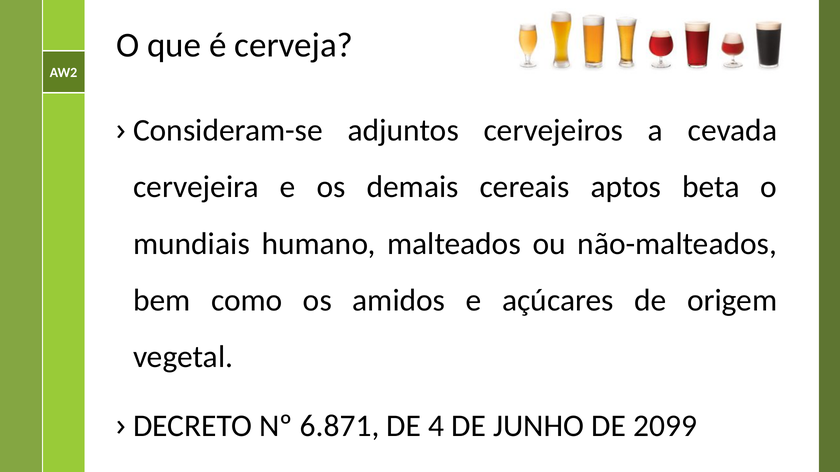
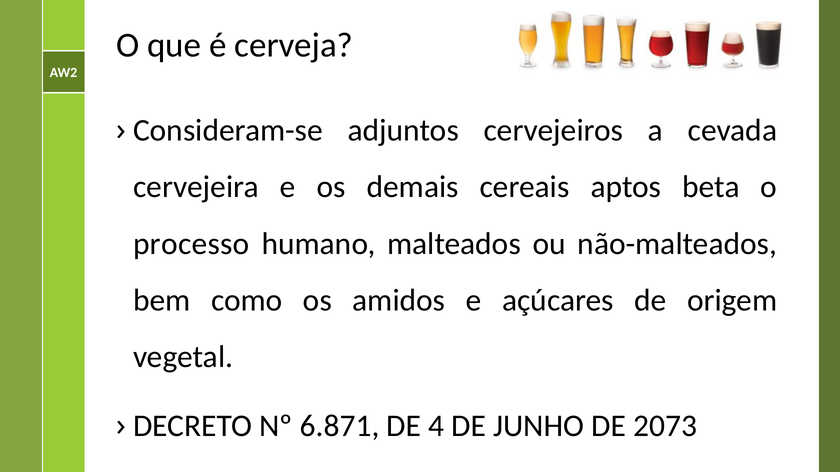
mundiais: mundiais -> processo (191, 244)
2099: 2099 -> 2073 (665, 426)
